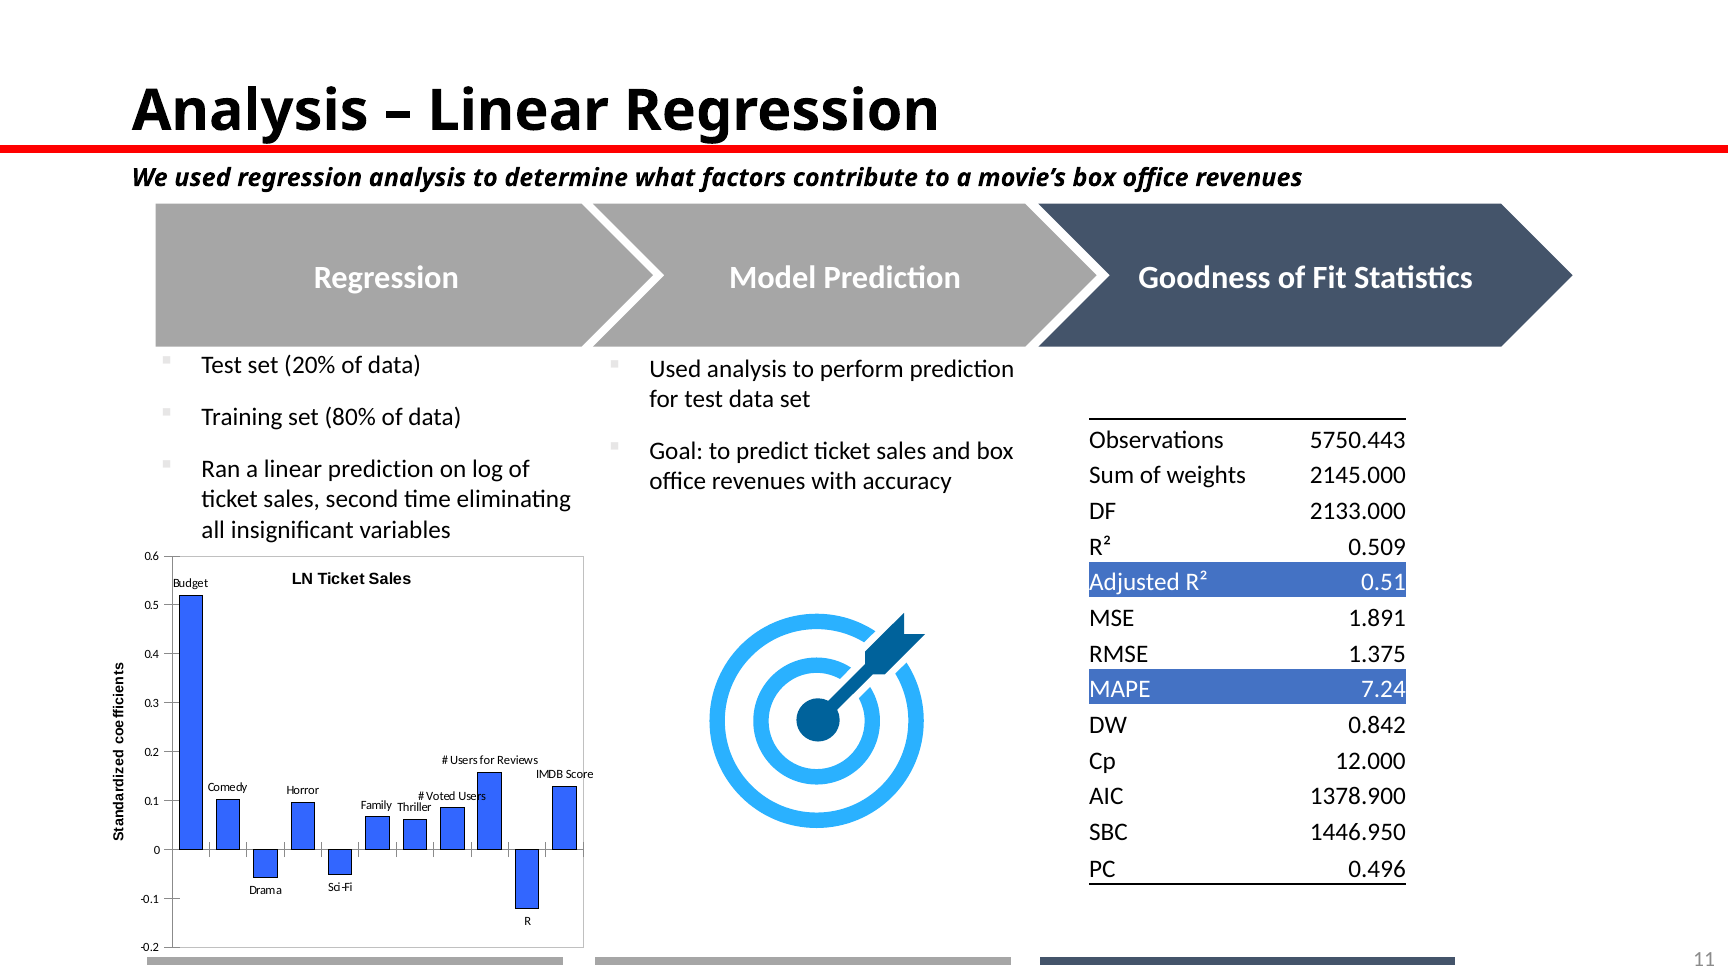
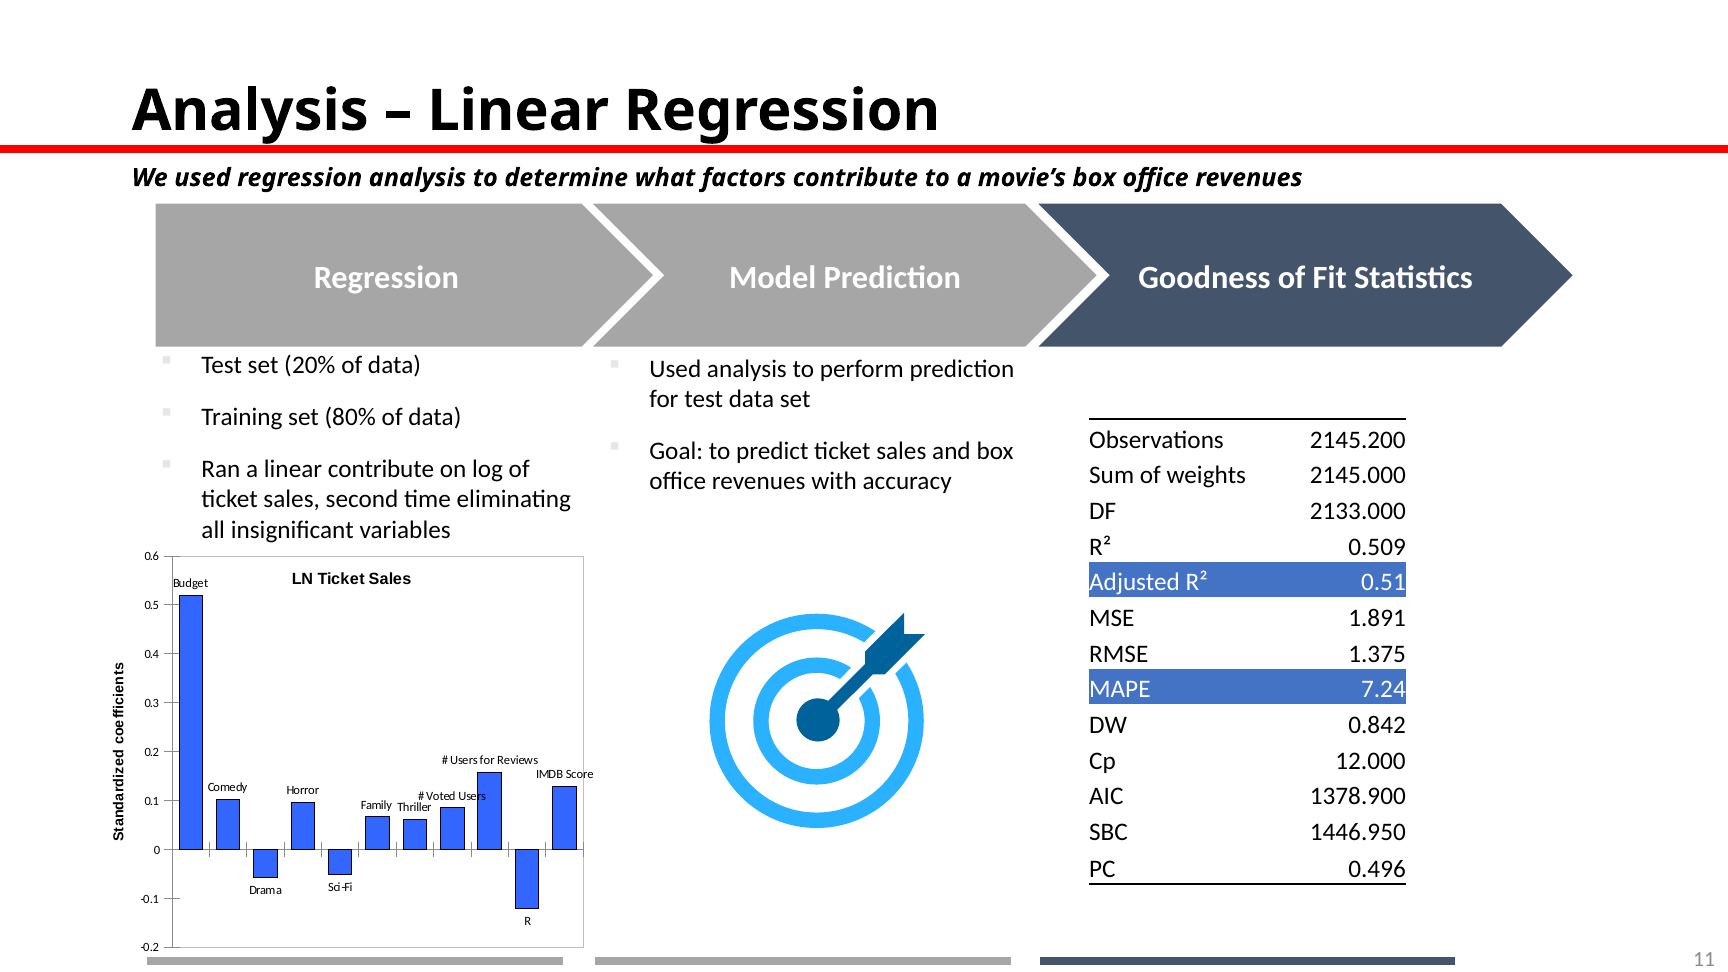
5750.443: 5750.443 -> 2145.200 (1358, 440)
linear prediction: prediction -> contribute (381, 469)
